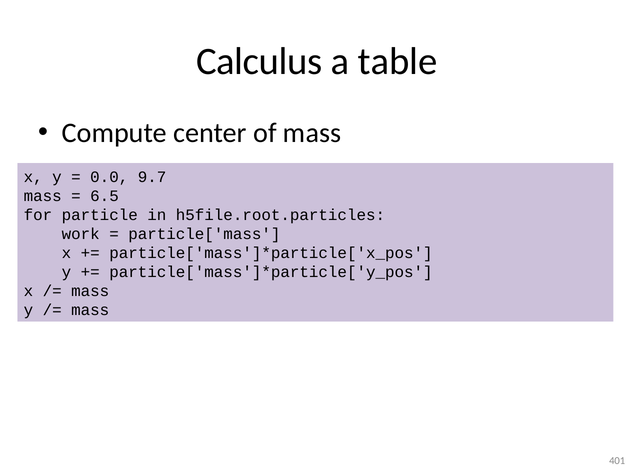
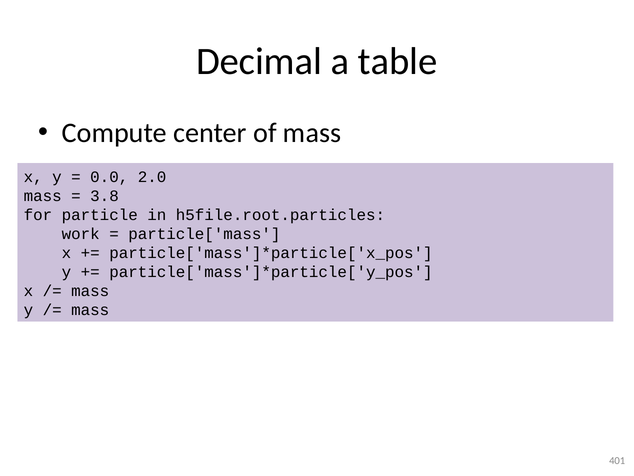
Calculus: Calculus -> Decimal (259, 61)
9.7: 9.7 -> 2.0 (152, 177)
6.5: 6.5 -> 3.8 (104, 196)
